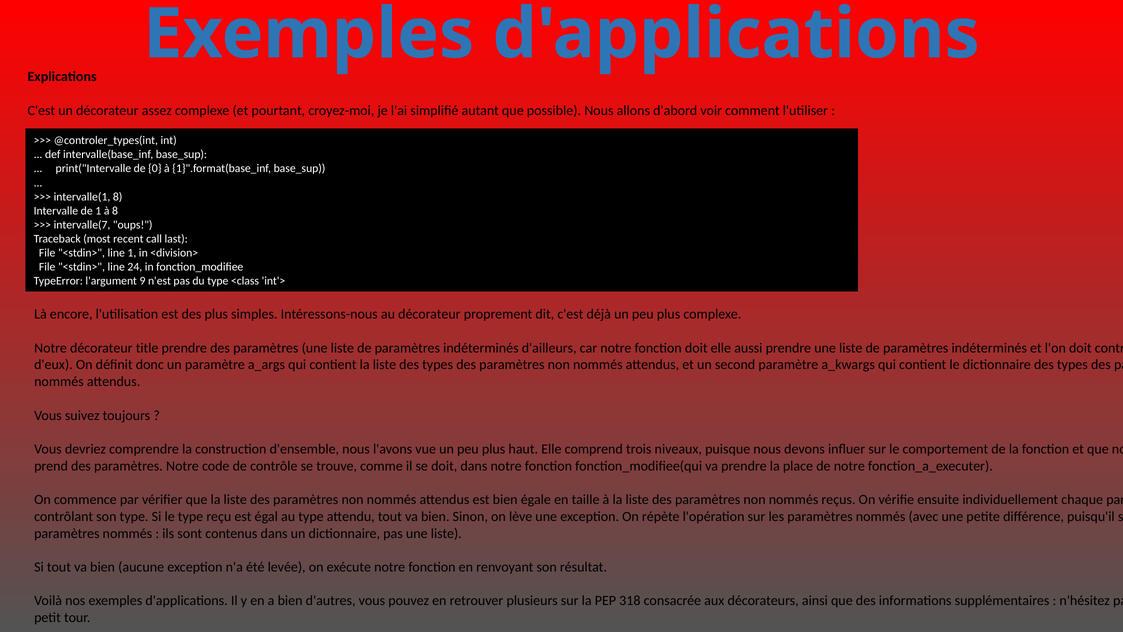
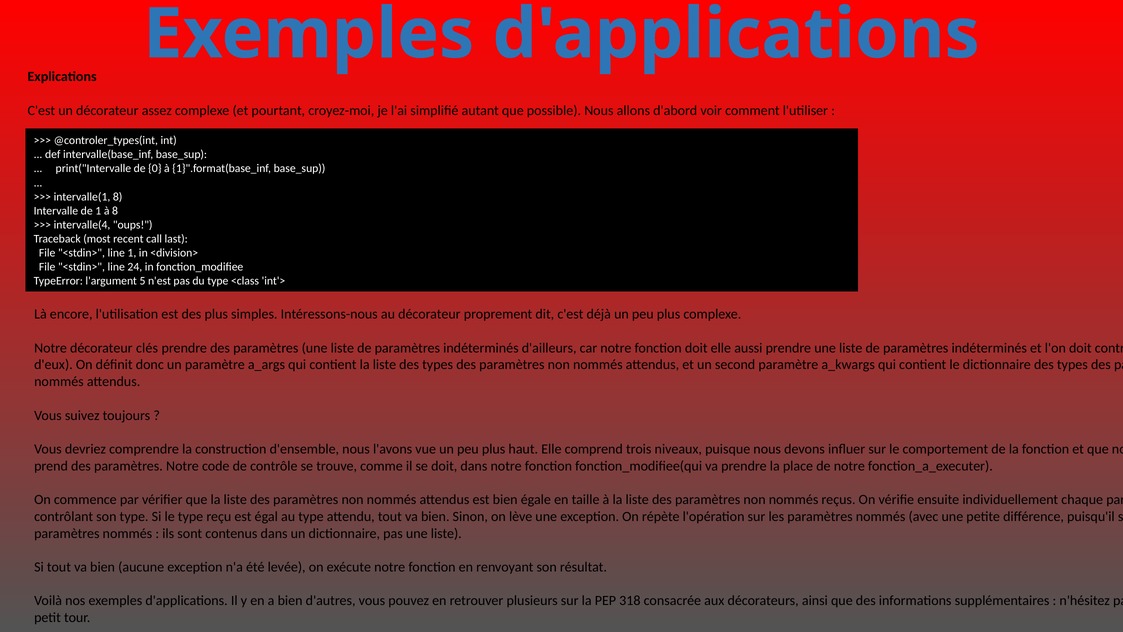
intervalle(7: intervalle(7 -> intervalle(4 (82, 225)
9: 9 -> 5 (142, 281)
title: title -> clés (147, 348)
